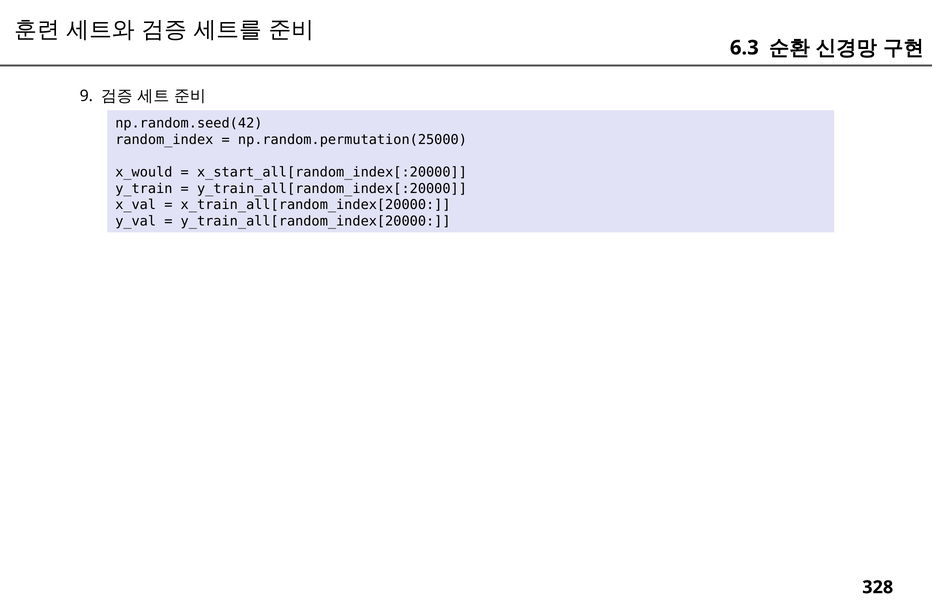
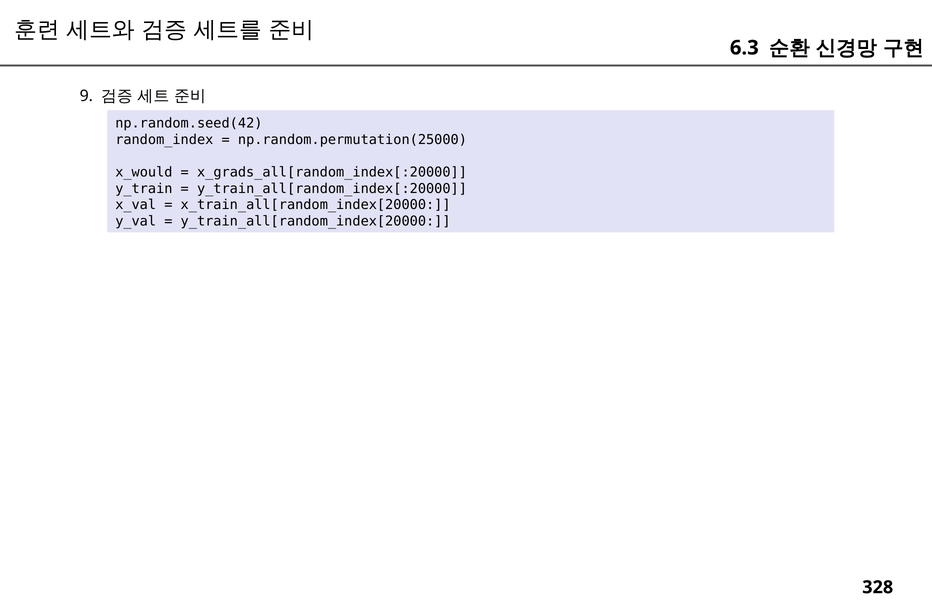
x_start_all[random_index[:20000: x_start_all[random_index[:20000 -> x_grads_all[random_index[:20000 (332, 172)
